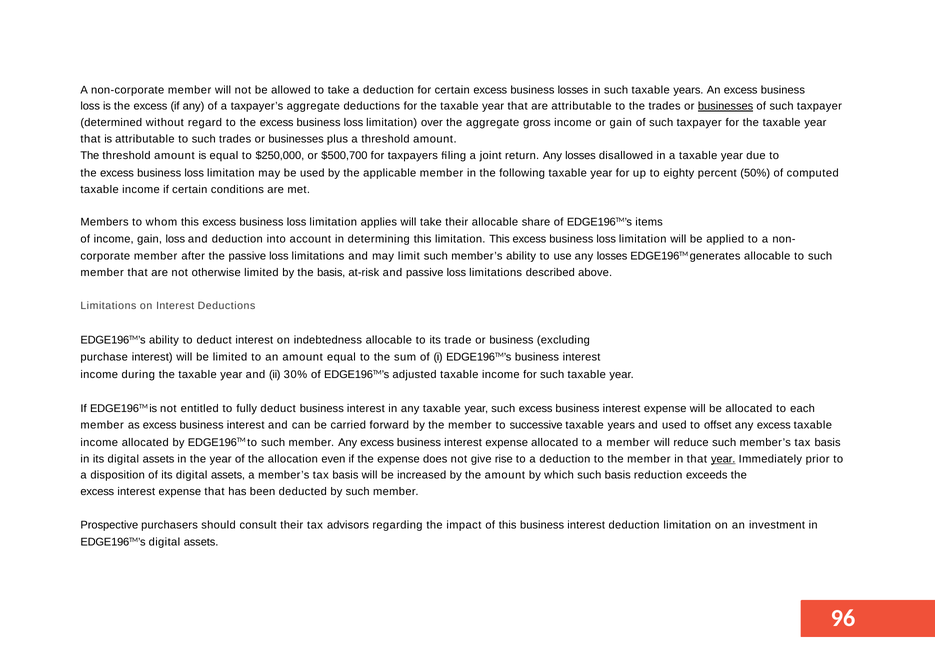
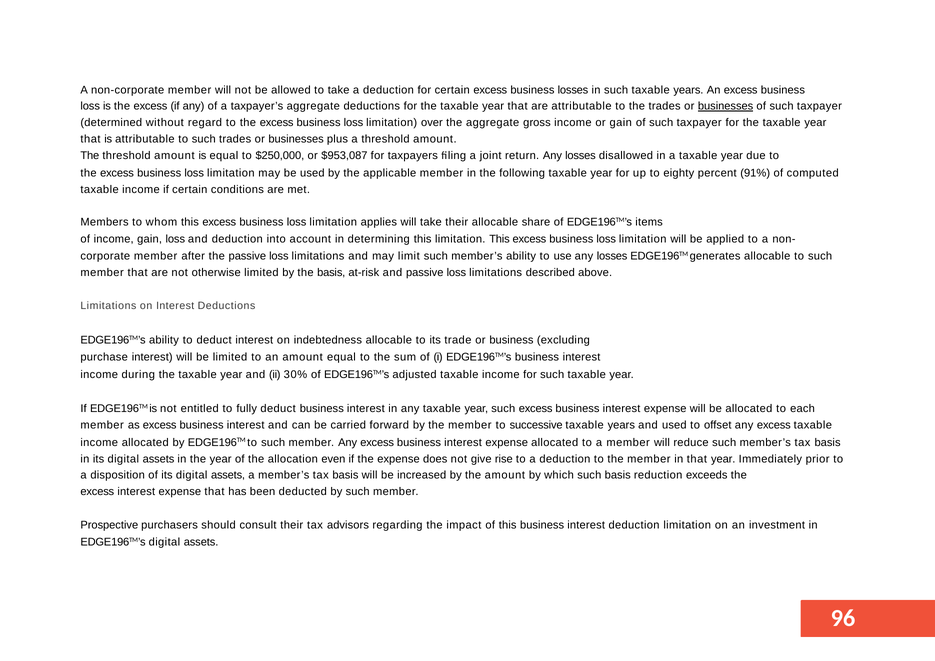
$500,700: $500,700 -> $953,087 (344, 156)
50%: 50% -> 91% (755, 173)
year underline: present -> none (723, 459)
